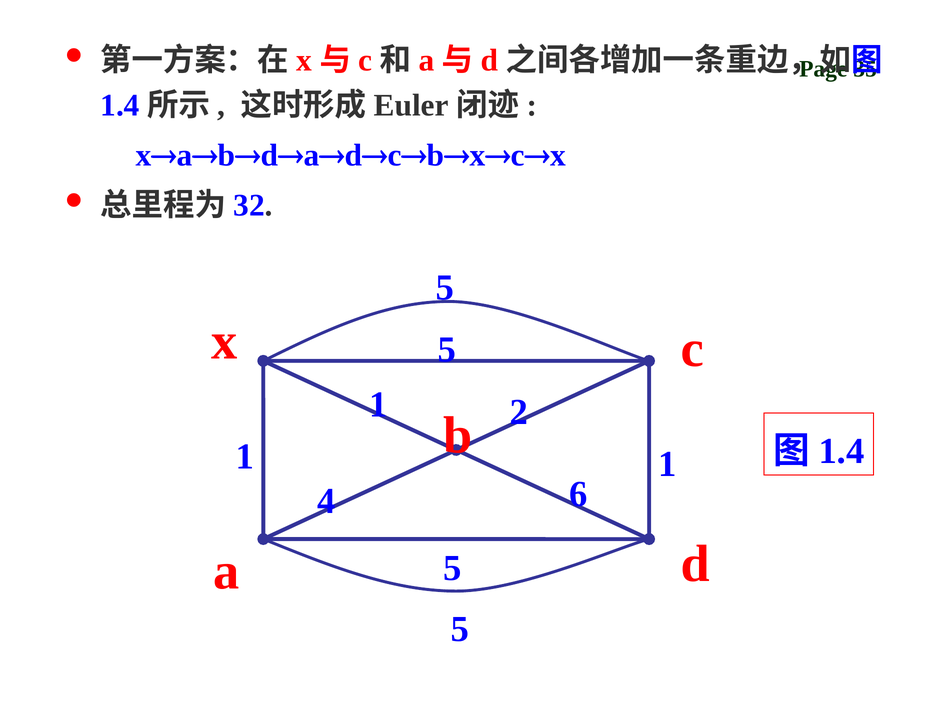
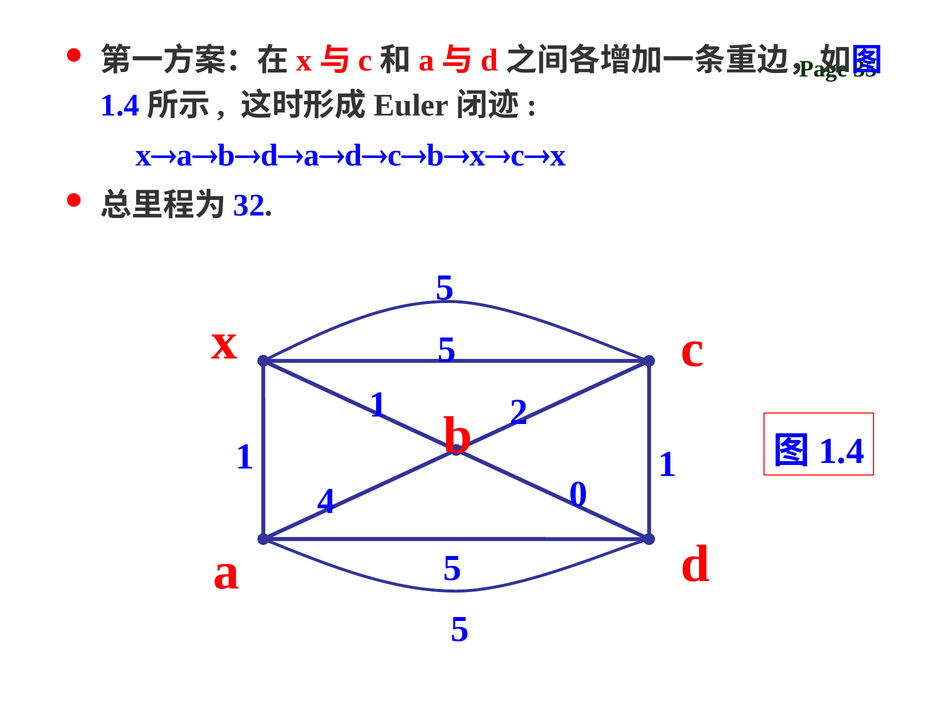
6: 6 -> 0 (578, 494)
